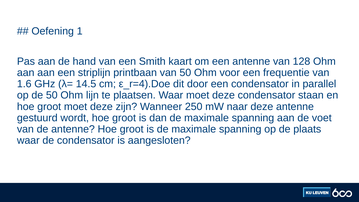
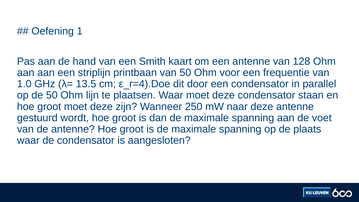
1.6: 1.6 -> 1.0 (24, 84)
14.5: 14.5 -> 13.5 (86, 84)
